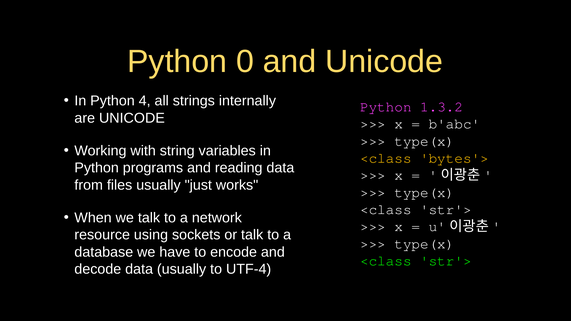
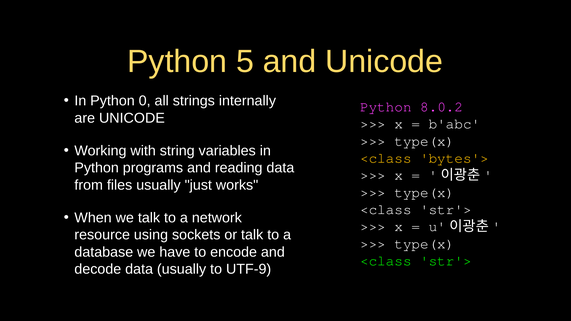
0: 0 -> 5 (245, 62)
4: 4 -> 0 (145, 101)
1.3.2: 1.3.2 -> 8.0.2 (442, 107)
UTF-4: UTF-4 -> UTF-9 (249, 269)
